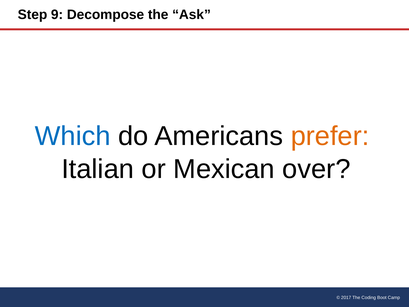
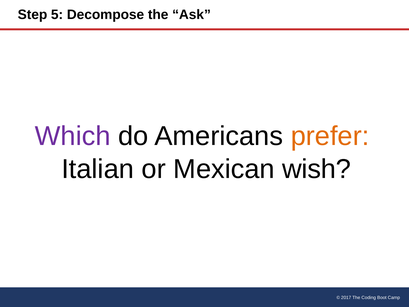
9: 9 -> 5 (57, 15)
Which colour: blue -> purple (73, 136)
over: over -> wish (317, 169)
